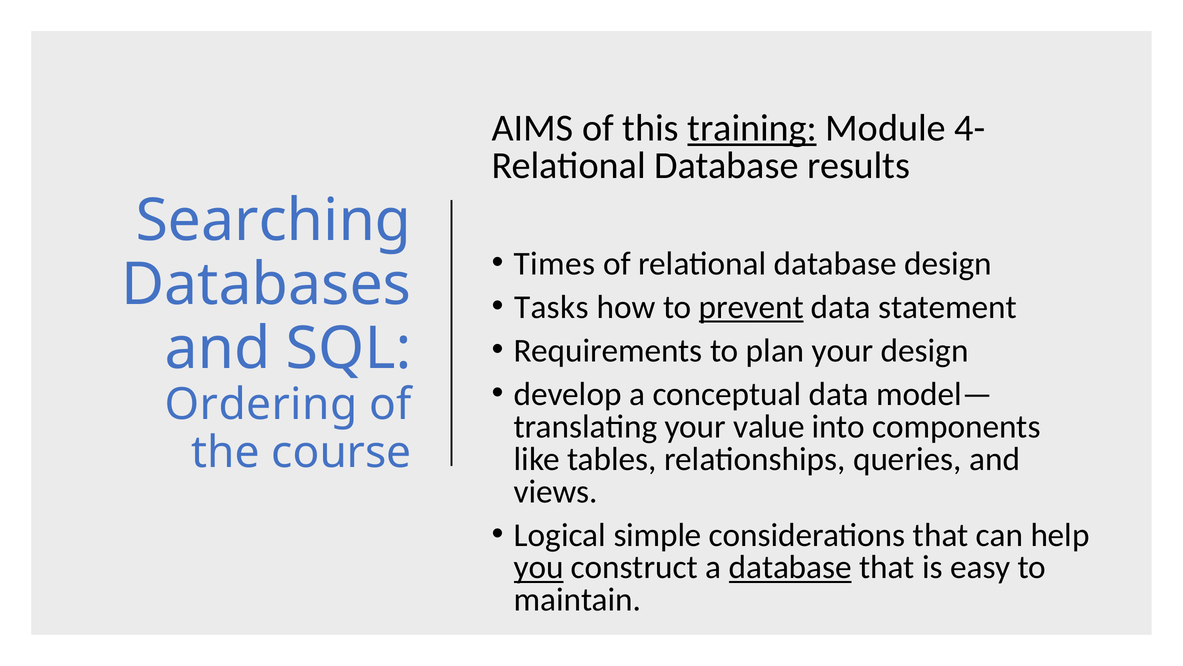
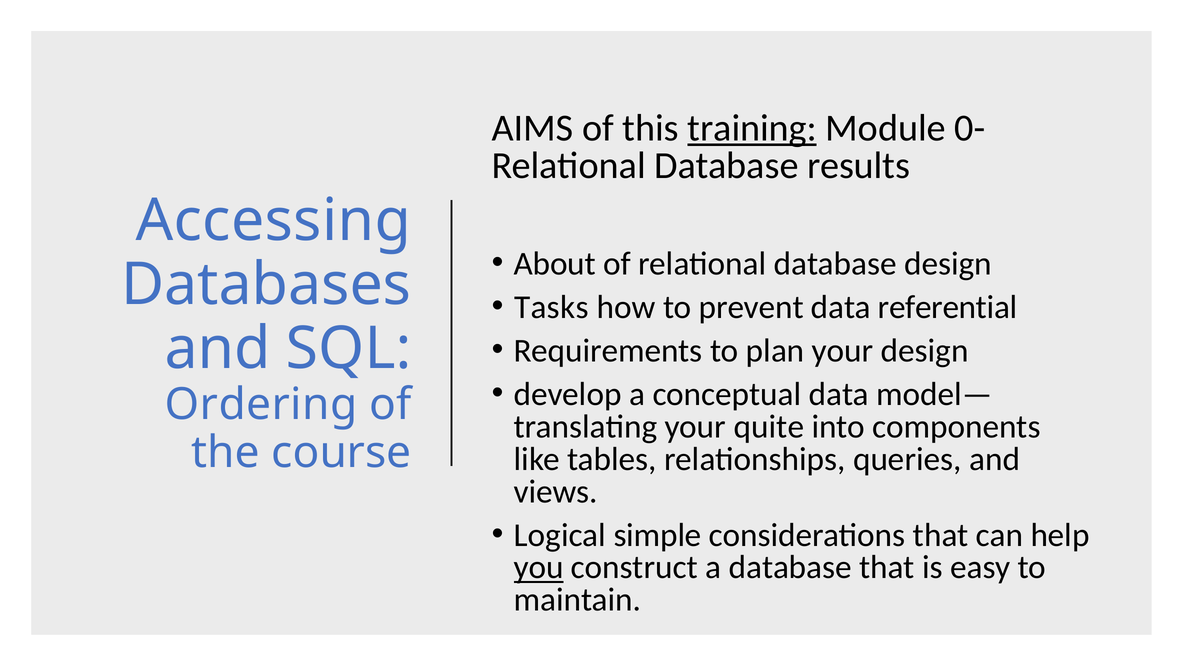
4-: 4- -> 0- (970, 128)
Searching: Searching -> Accessing (273, 220)
Times: Times -> About (555, 264)
prevent underline: present -> none (751, 307)
statement: statement -> referential (948, 307)
value: value -> quite (769, 426)
database underline: present -> none (790, 567)
